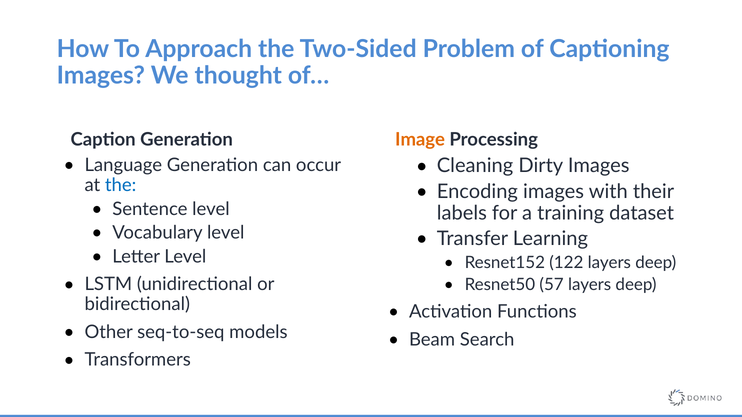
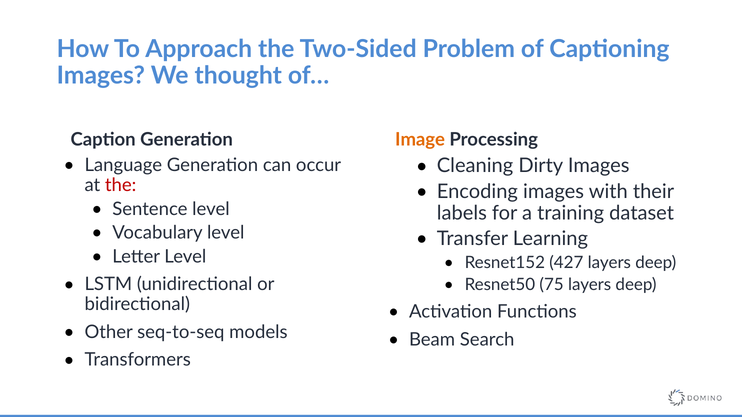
the colour: blue -> red (121, 185)
122: 122 -> 427 (566, 263)
57: 57 -> 75 (552, 285)
